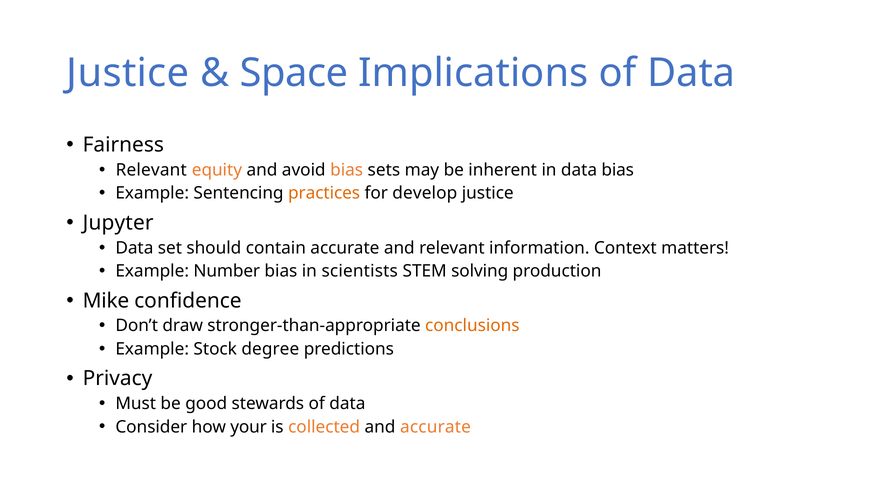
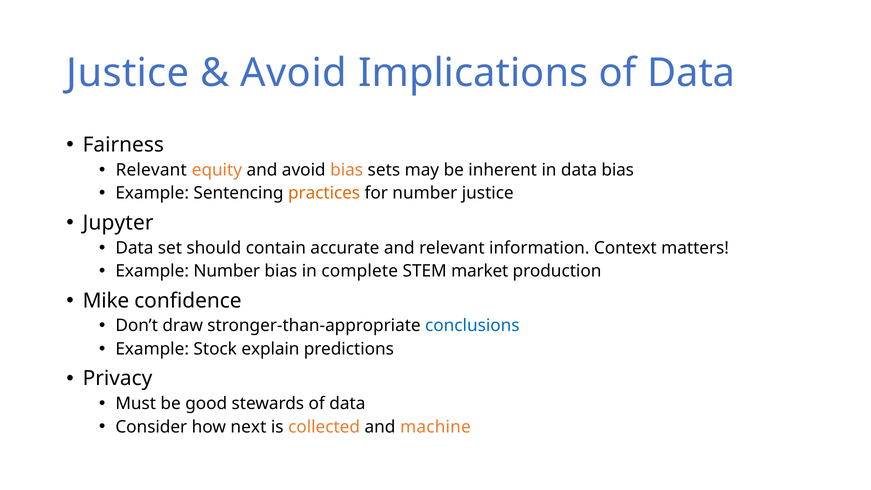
Space: Space -> Avoid (294, 73)
for develop: develop -> number (425, 193)
scientists: scientists -> complete (360, 271)
solving: solving -> market (480, 271)
conclusions colour: orange -> blue (472, 326)
degree: degree -> explain (270, 349)
your: your -> next (248, 427)
and accurate: accurate -> machine (435, 427)
